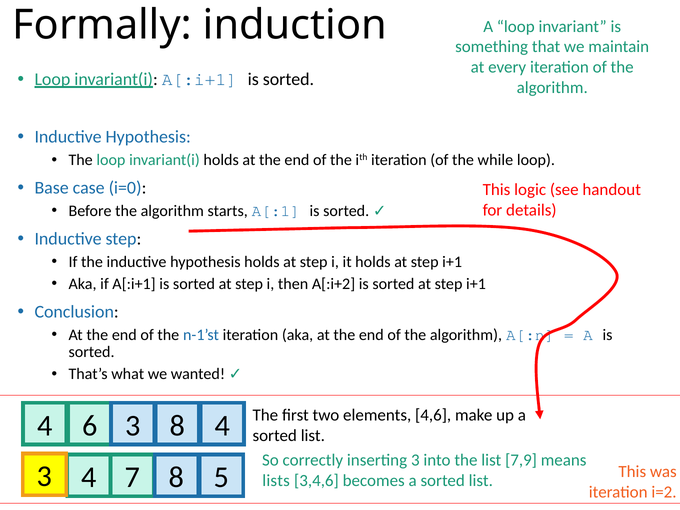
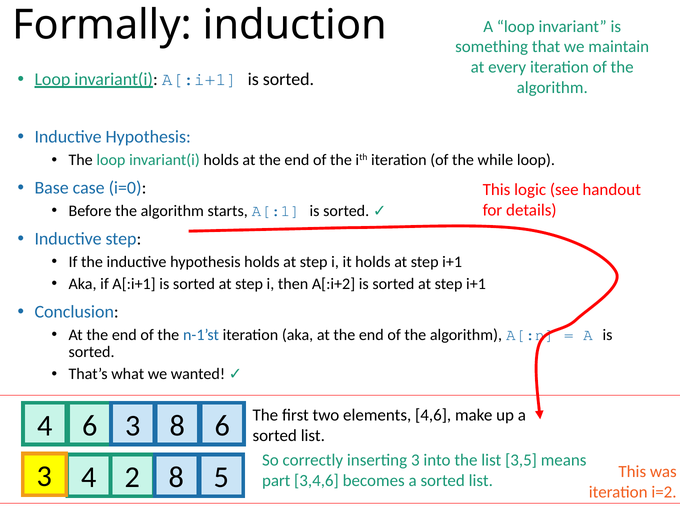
8 4: 4 -> 6 (222, 426)
7,9: 7,9 -> 3,5 (521, 460)
7: 7 -> 2 (132, 477)
lists: lists -> part (276, 480)
